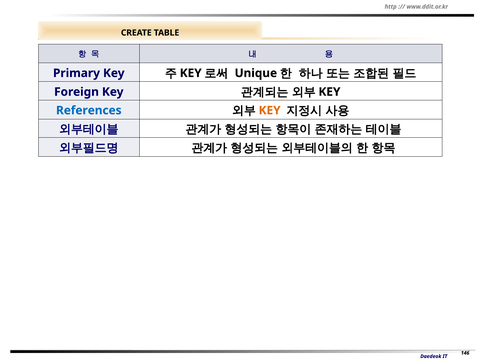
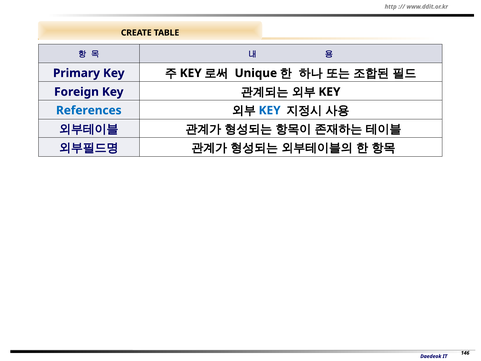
KEY colour: orange -> blue (270, 110)
